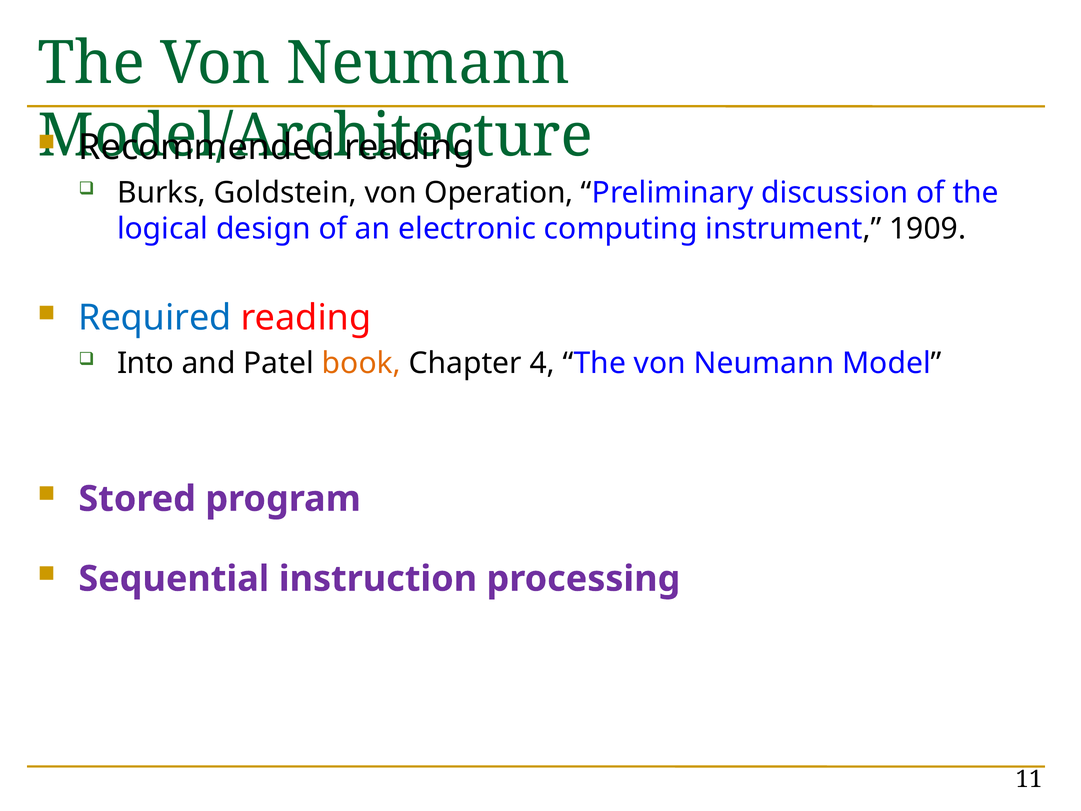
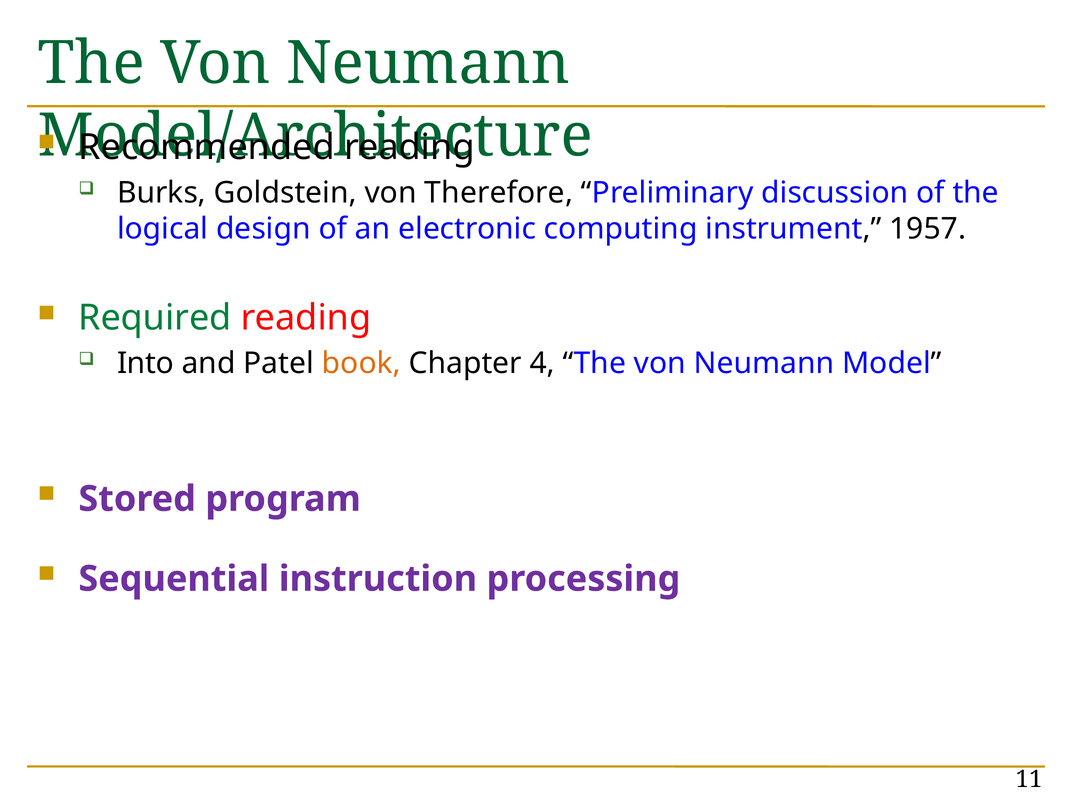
Operation: Operation -> Therefore (499, 193)
1909: 1909 -> 1957 (928, 229)
Required colour: blue -> green (155, 318)
